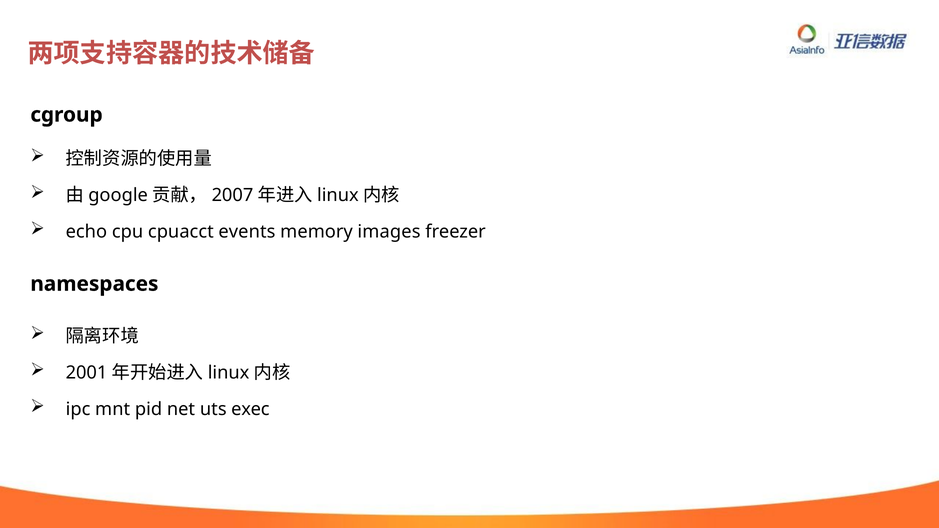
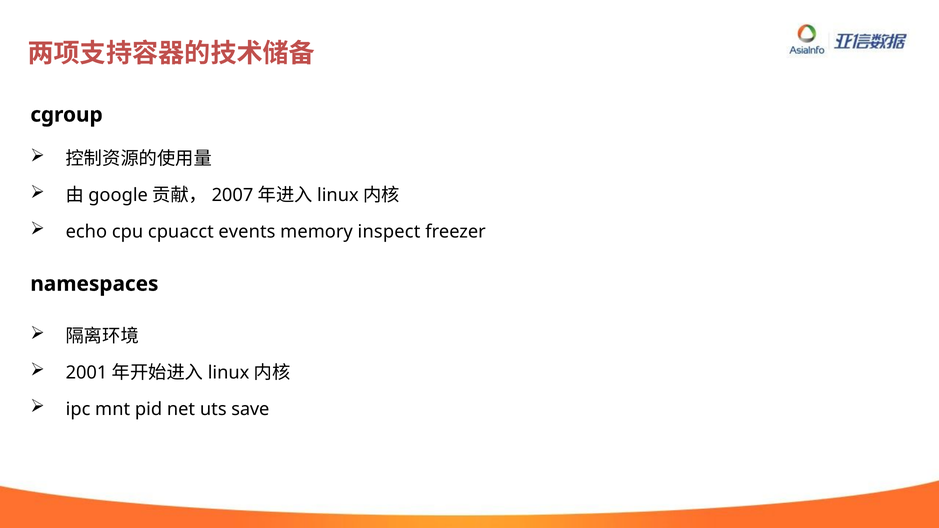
images: images -> inspect (389, 232)
exec: exec -> save (250, 409)
